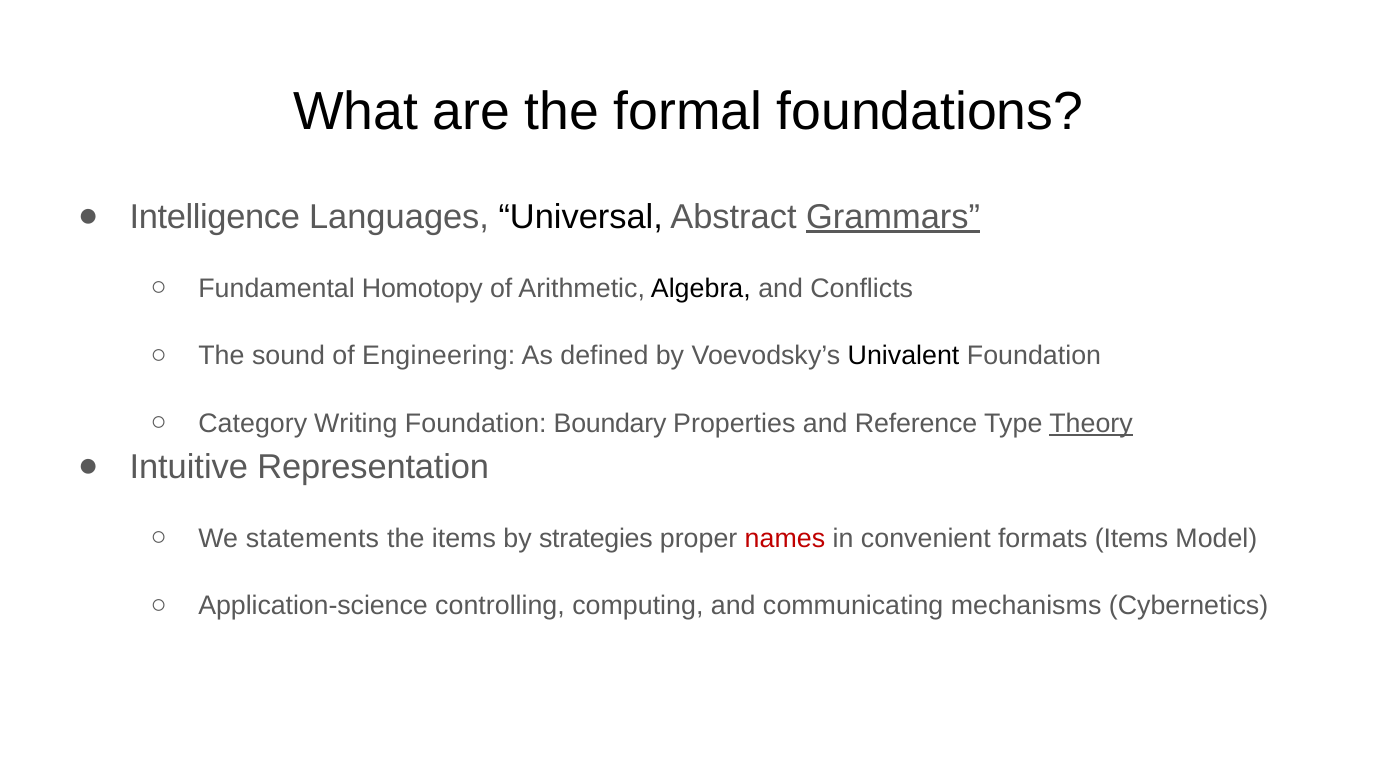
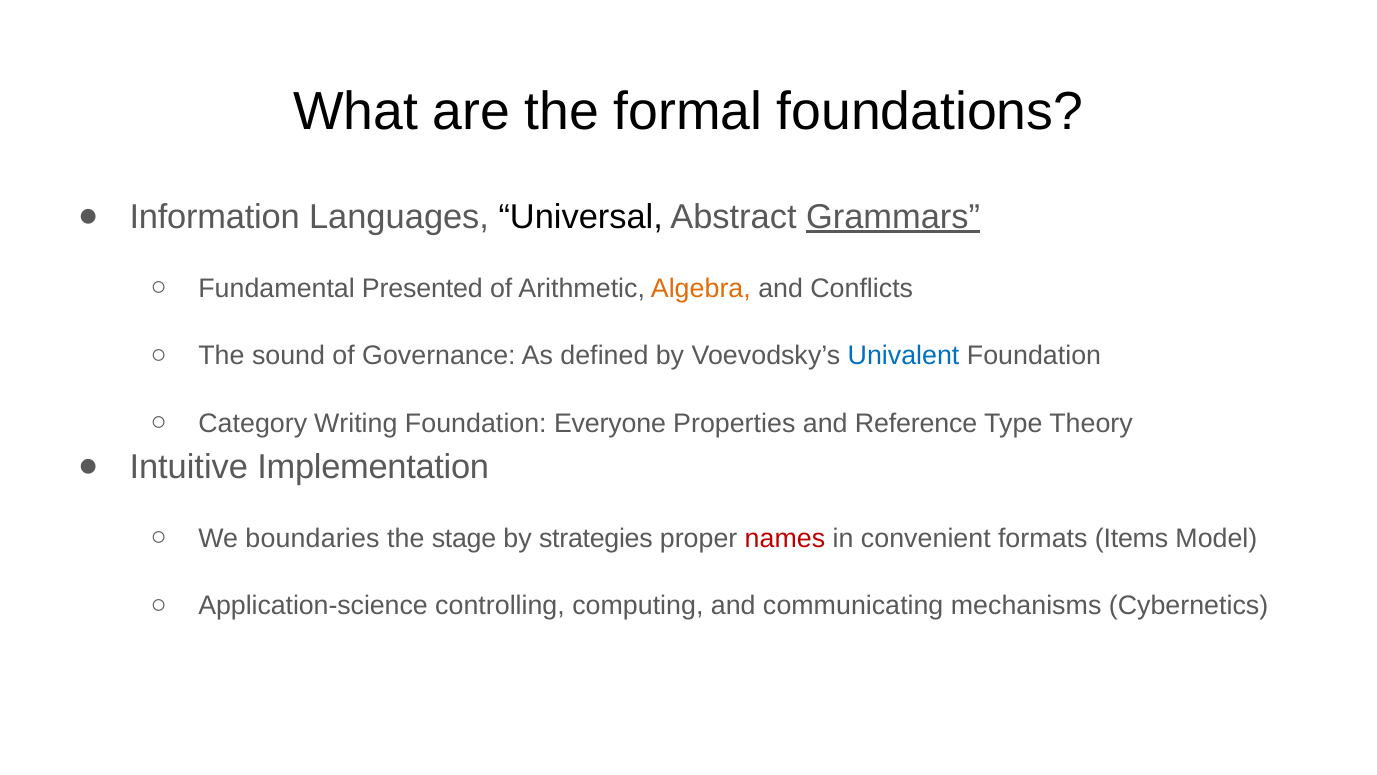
Intelligence: Intelligence -> Information (215, 217)
Homotopy: Homotopy -> Presented (422, 288)
Algebra colour: black -> orange (701, 288)
Engineering: Engineering -> Governance (439, 356)
Univalent colour: black -> blue (904, 356)
Boundary: Boundary -> Everyone (610, 423)
Theory underline: present -> none (1091, 423)
Representation: Representation -> Implementation (373, 467)
statements: statements -> boundaries (312, 538)
the items: items -> stage (464, 538)
